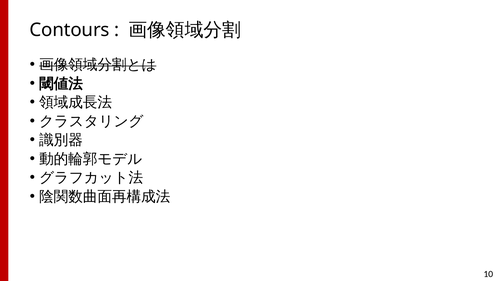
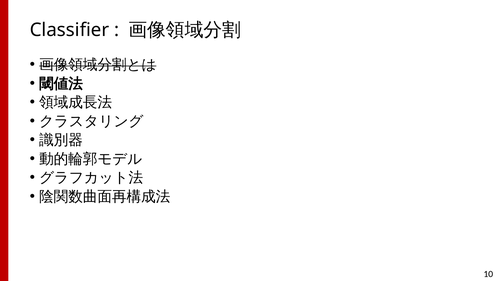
Contours: Contours -> Classifier (70, 30)
